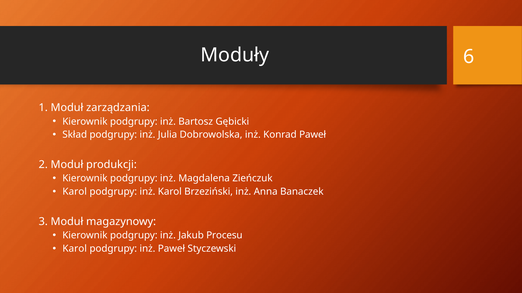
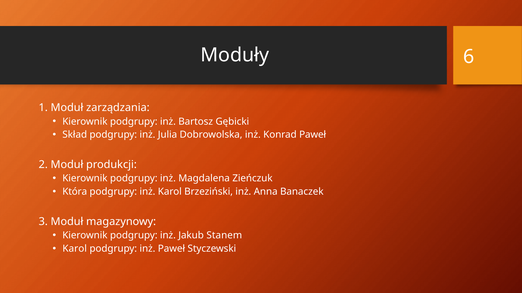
Karol: Karol -> Która (75, 192)
Procesu: Procesu -> Stanem (224, 236)
